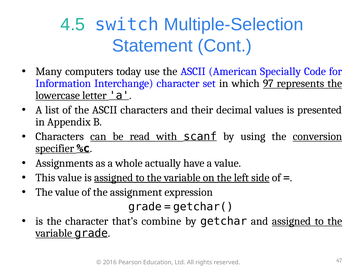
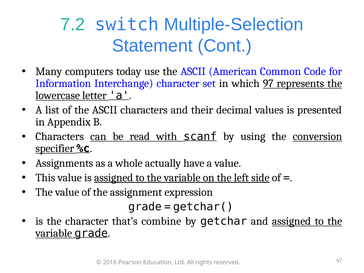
4.5: 4.5 -> 7.2 (73, 25)
Specially: Specially -> Common (281, 71)
